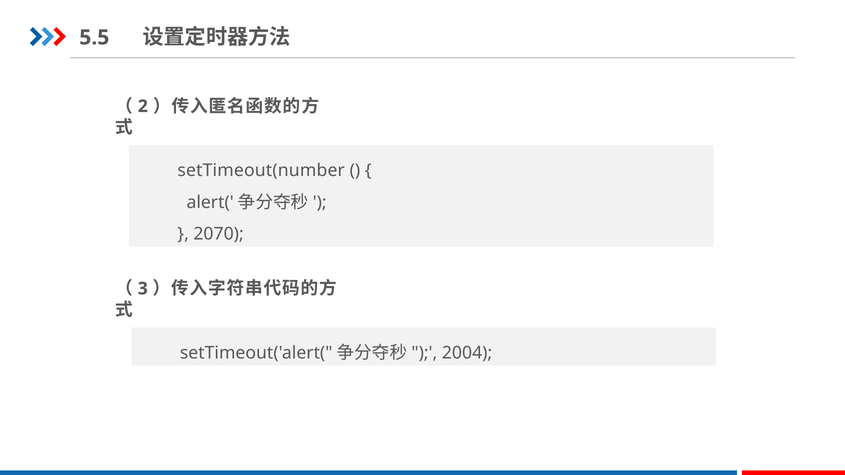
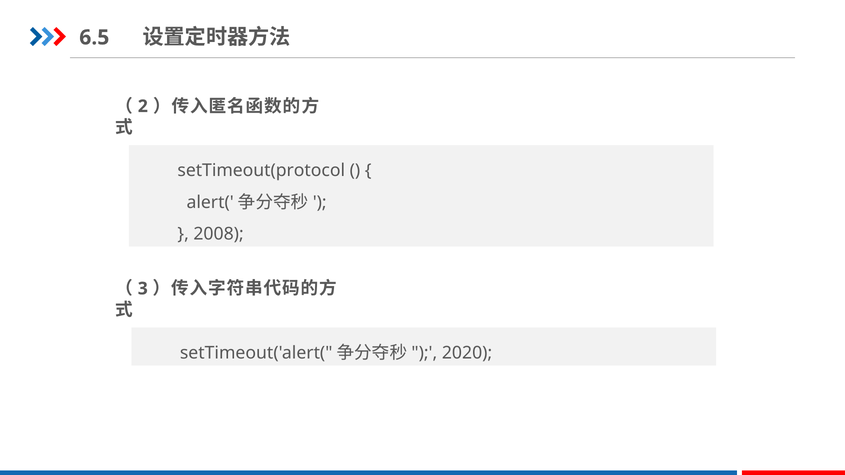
5.5: 5.5 -> 6.5 (94, 38)
setTimeout(number: setTimeout(number -> setTimeout(protocol (261, 171)
2070: 2070 -> 2008 (219, 234)
2004: 2004 -> 2020 (467, 353)
